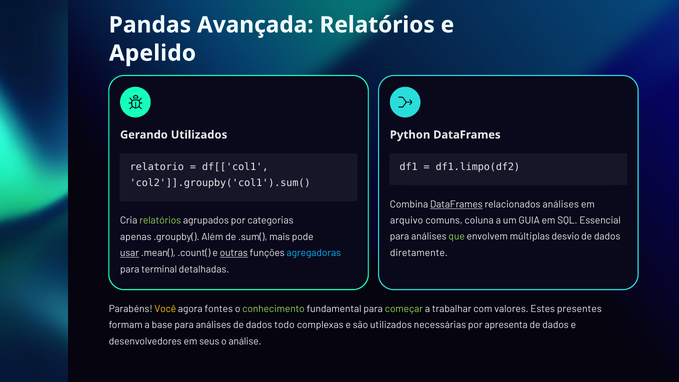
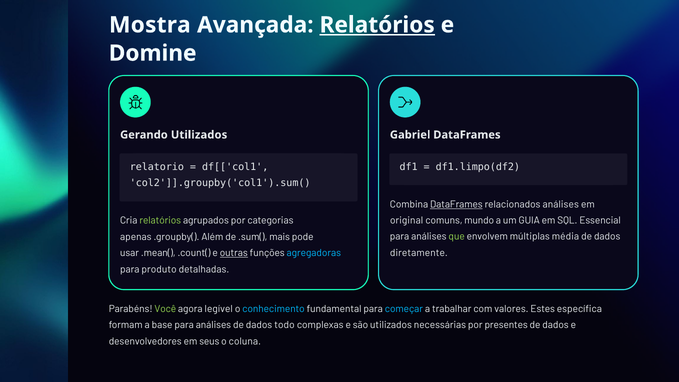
Pandas: Pandas -> Mostra (150, 25)
Relatórios underline: none -> present (377, 25)
Apelido: Apelido -> Domine (153, 53)
Python: Python -> Gabriel (410, 135)
arquivo: arquivo -> original (407, 220)
coluna: coluna -> mundo (479, 220)
desvio: desvio -> média (565, 237)
usar underline: present -> none (130, 253)
terminal: terminal -> produto (159, 269)
Você colour: yellow -> light green (165, 309)
fontes: fontes -> legível (219, 309)
conhecimento colour: light green -> light blue (274, 309)
começar colour: light green -> light blue (404, 309)
presentes: presentes -> específica (579, 309)
apresenta: apresenta -> presentes (506, 325)
análise: análise -> coluna (245, 341)
